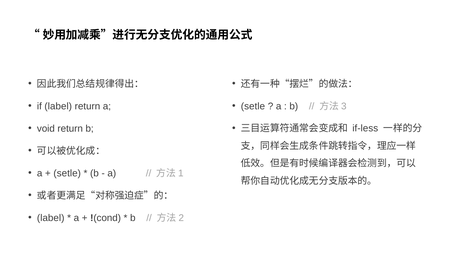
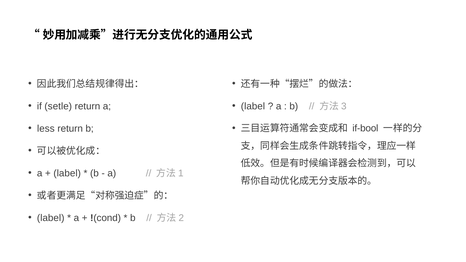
setle: setle -> label (253, 106)
if label: label -> setle (58, 106)
if-less: if-less -> if-bool (365, 129)
void: void -> less (46, 129)
setle: setle -> label (67, 173)
